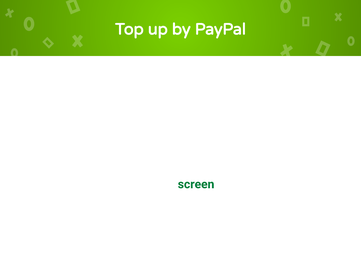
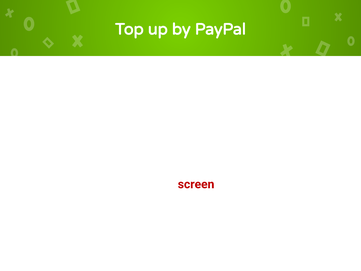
screen colour: green -> red (196, 184)
